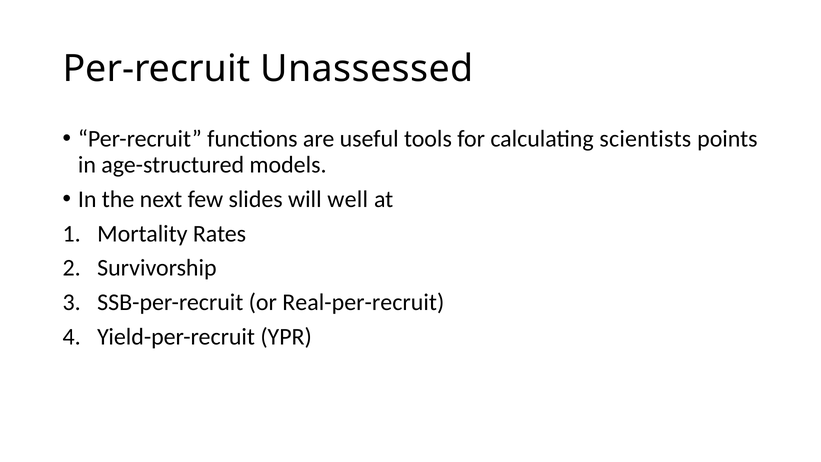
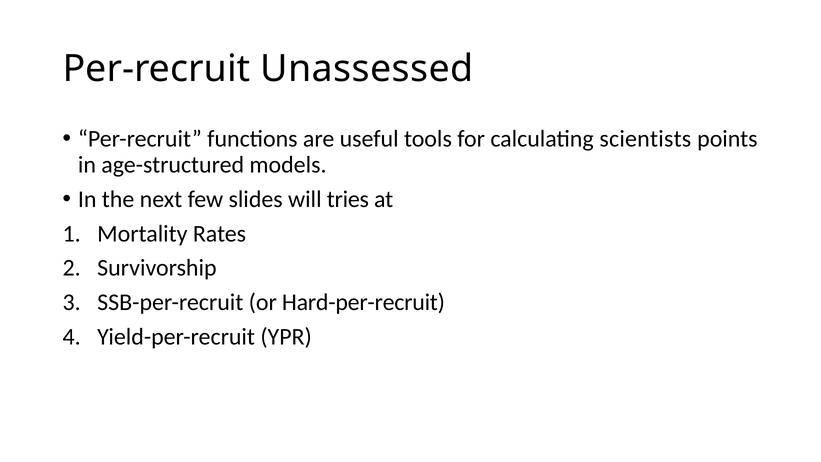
well: well -> tries (348, 199)
Real-per-recruit: Real-per-recruit -> Hard-per-recruit (363, 302)
